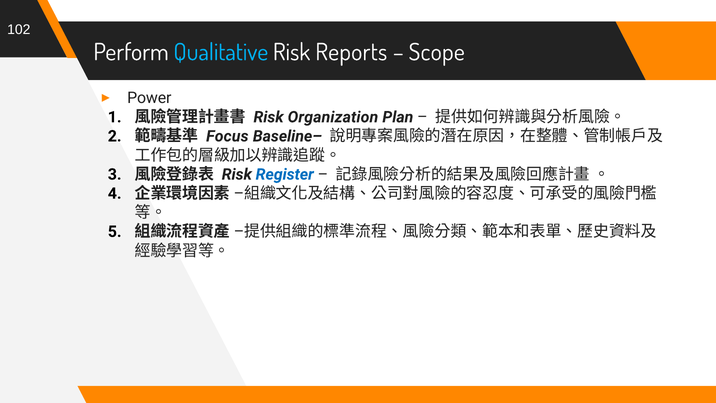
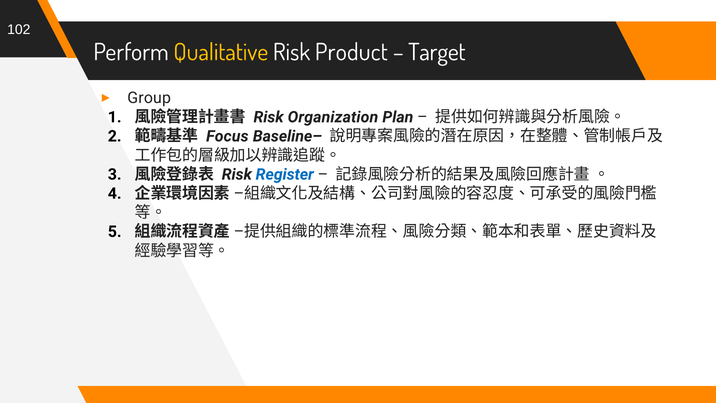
Qualitative colour: light blue -> yellow (221, 52)
Reports: Reports -> Product (351, 52)
Scope: Scope -> Target (437, 52)
Power: Power -> Group (149, 98)
